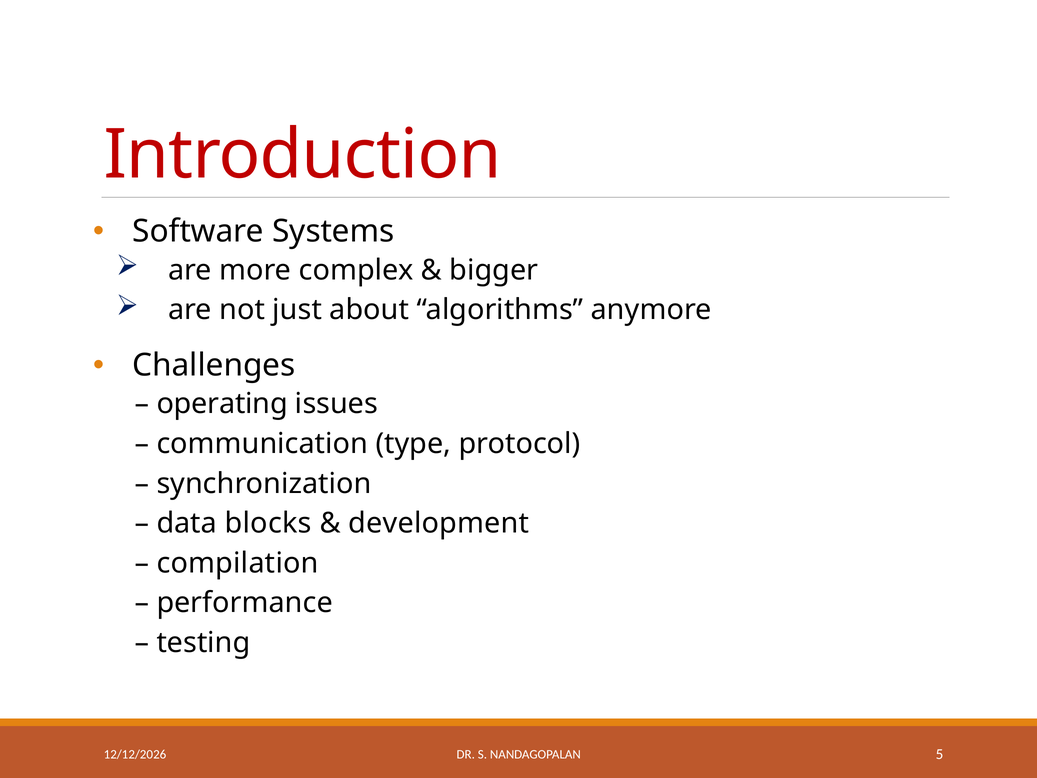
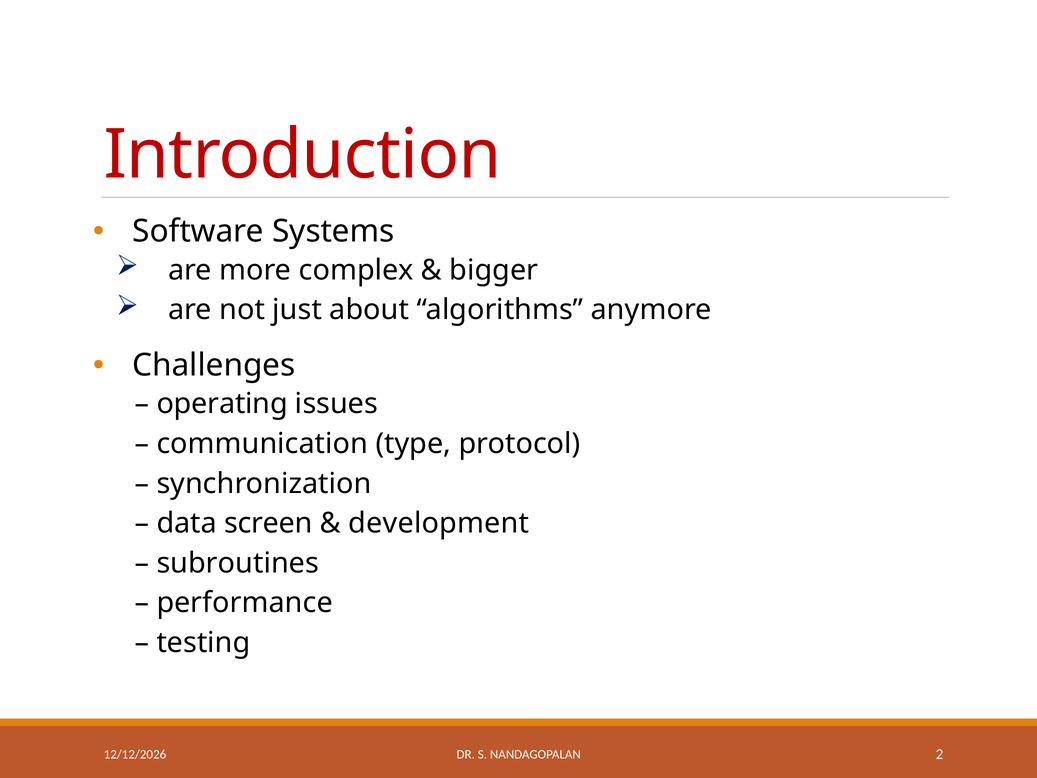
blocks: blocks -> screen (268, 523)
compilation: compilation -> subroutines (238, 563)
5: 5 -> 2 (940, 754)
